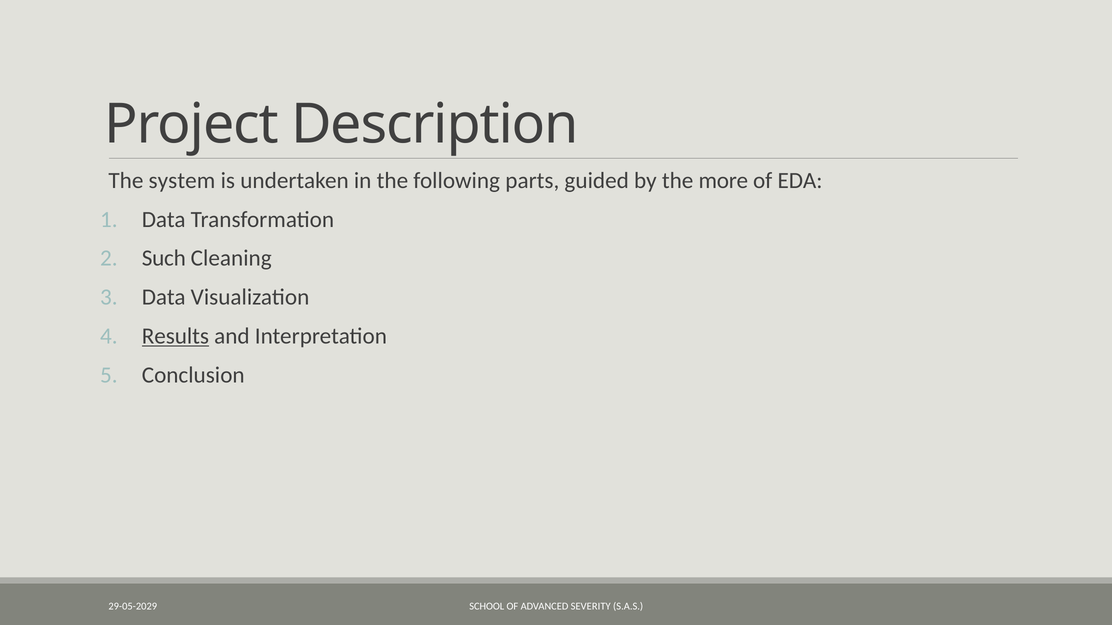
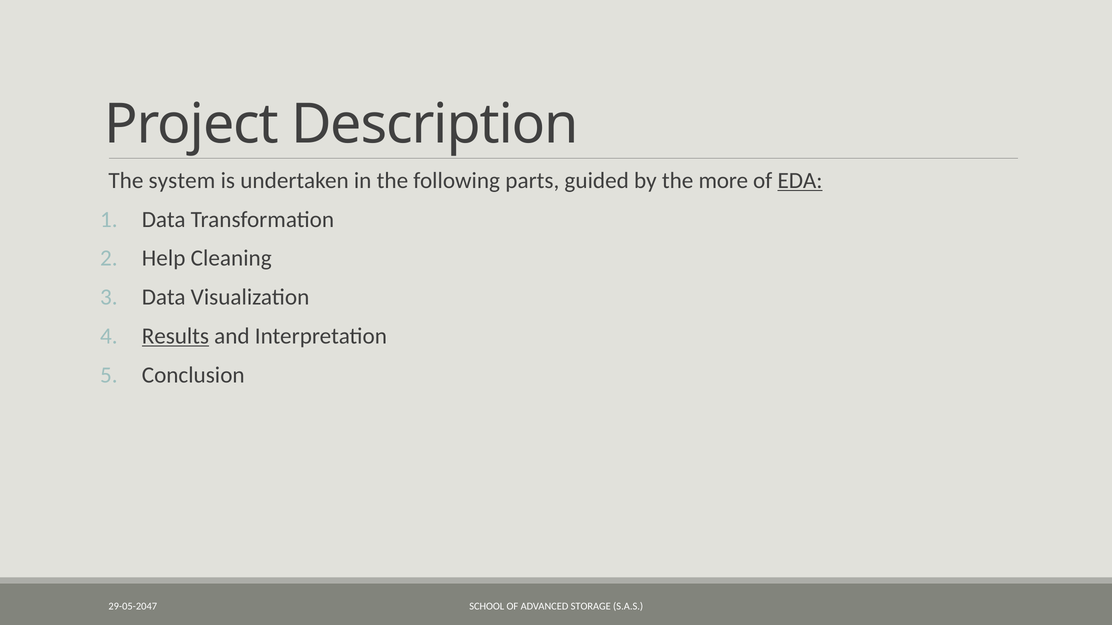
EDA underline: none -> present (800, 181)
Such: Such -> Help (164, 259)
29-05-2029: 29-05-2029 -> 29-05-2047 (133, 607)
SEVERITY: SEVERITY -> STORAGE (591, 607)
